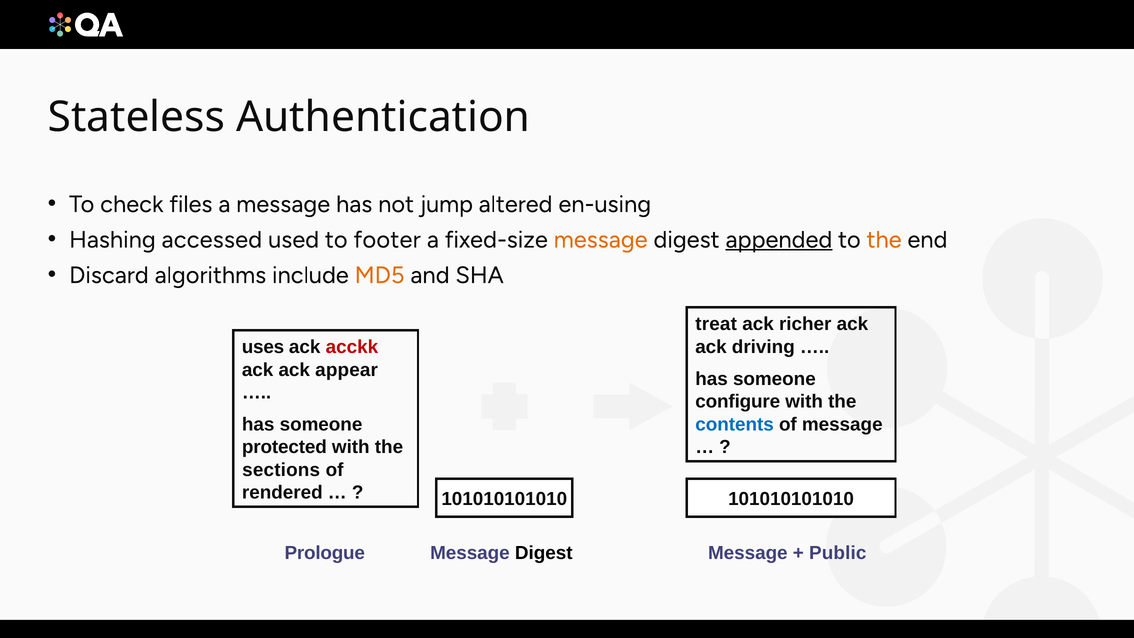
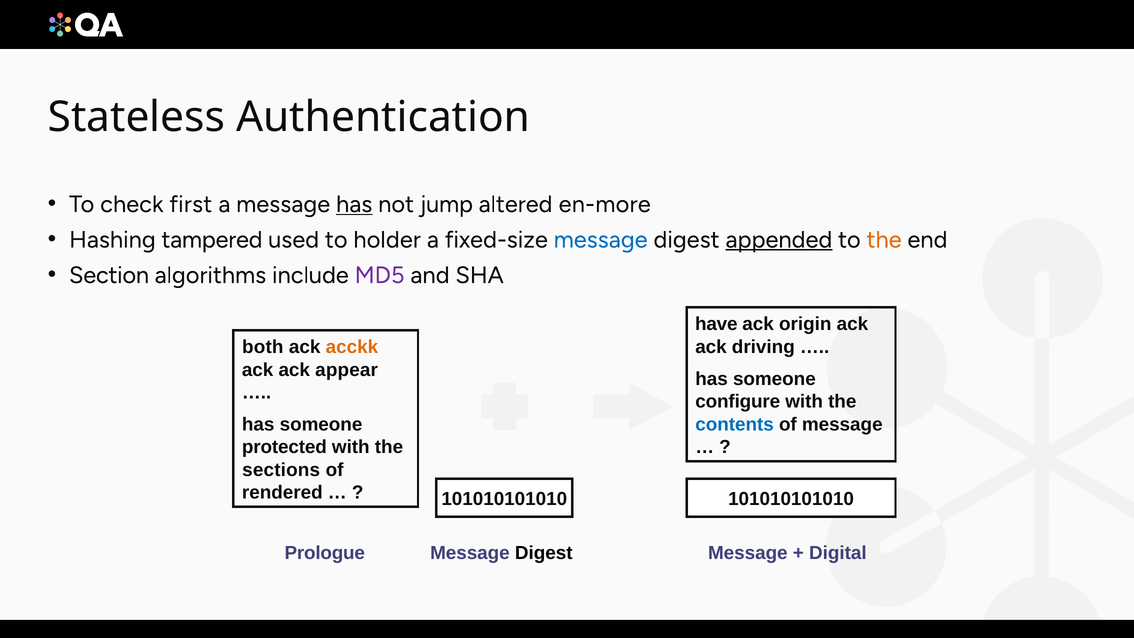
files: files -> first (191, 204)
has underline: none -> present (354, 204)
en-using: en-using -> en-more (605, 204)
accessed: accessed -> tampered (212, 240)
footer: footer -> holder (387, 240)
message colour: orange -> blue (601, 240)
Discard: Discard -> Section (109, 275)
MD5 colour: orange -> purple (380, 275)
treat: treat -> have (716, 324)
richer: richer -> origin (805, 324)
uses: uses -> both (263, 347)
acckk colour: red -> orange (352, 347)
Public: Public -> Digital (838, 553)
